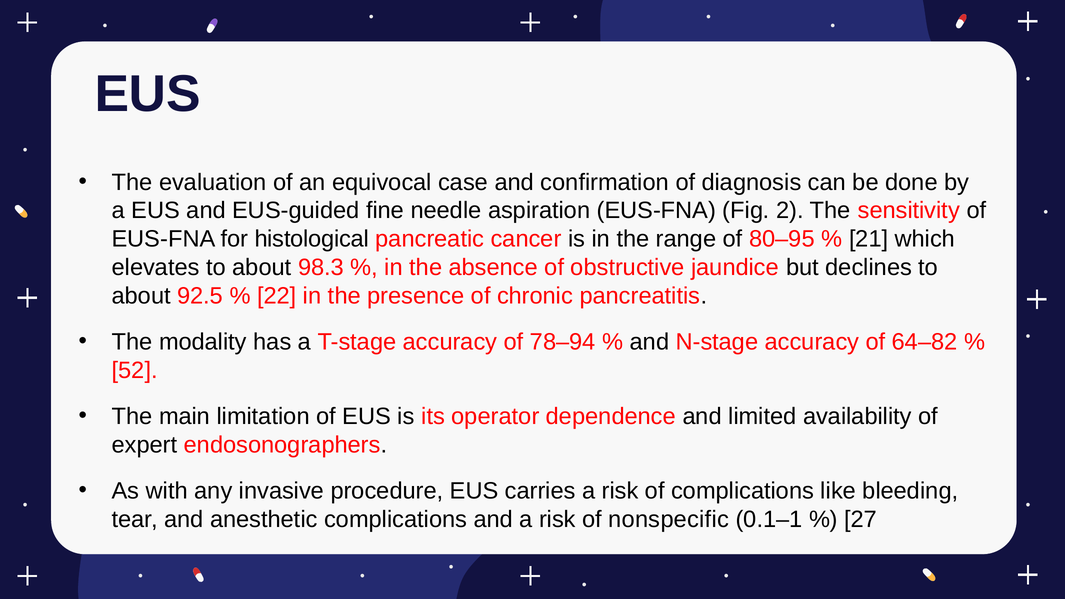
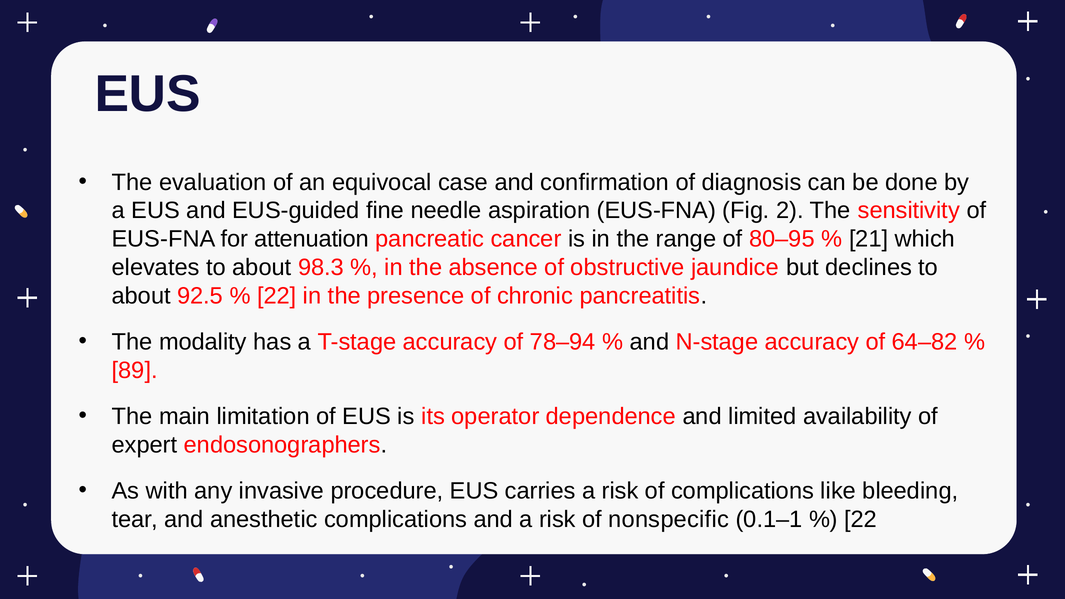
histological: histological -> attenuation (312, 239)
52: 52 -> 89 (135, 370)
27: 27 -> 22 (861, 519)
